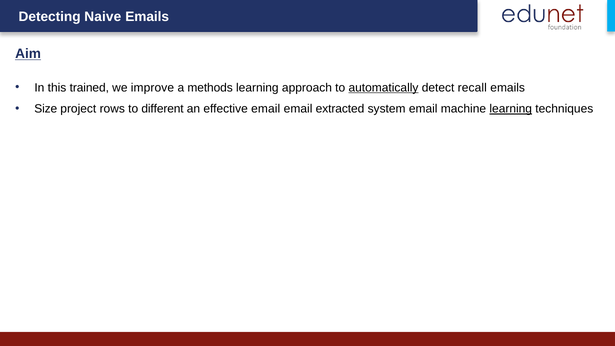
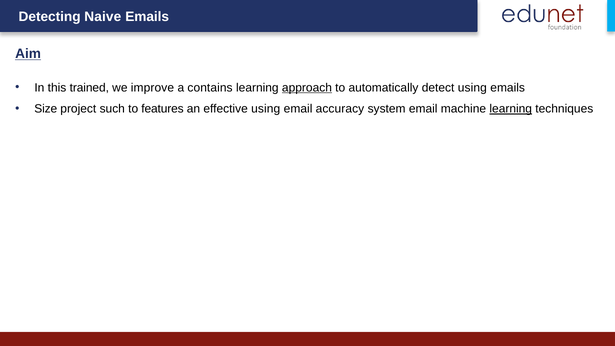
methods: methods -> contains (210, 88)
approach underline: none -> present (307, 88)
automatically underline: present -> none (383, 88)
detect recall: recall -> using (472, 88)
rows: rows -> such (112, 109)
different: different -> features (163, 109)
effective email: email -> using (266, 109)
extracted: extracted -> accuracy (340, 109)
